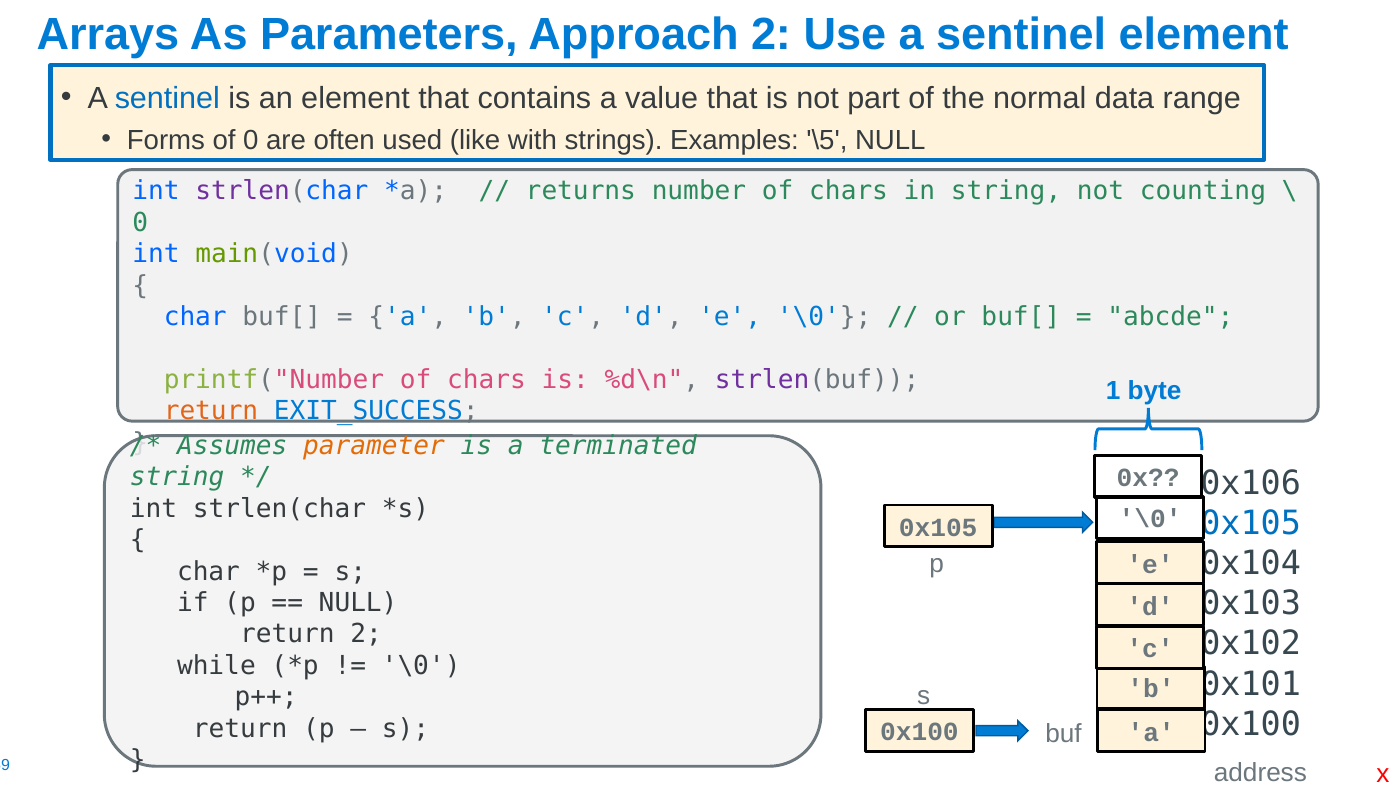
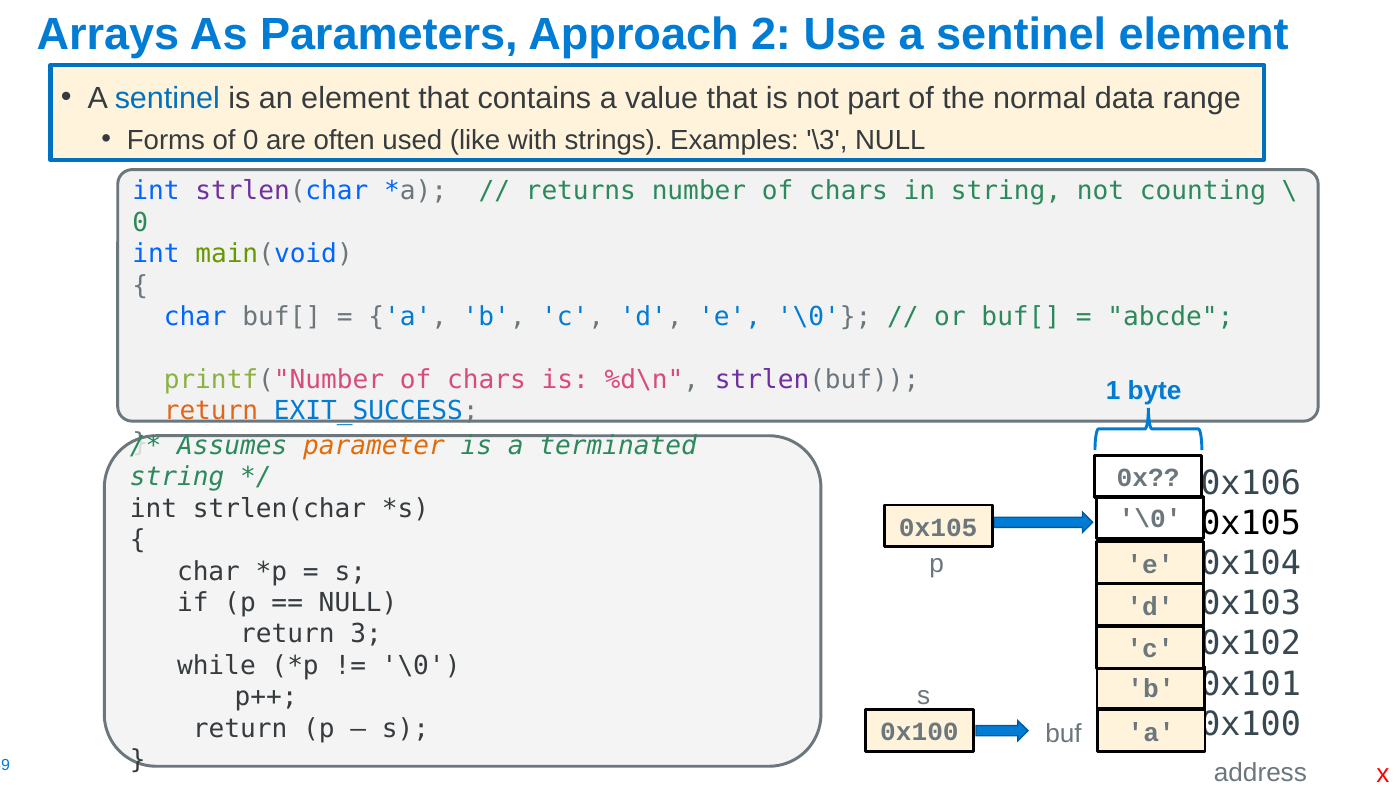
\5: \5 -> \3 (827, 140)
0x105 colour: blue -> black (1251, 524)
return 2: 2 -> 3 (366, 634)
